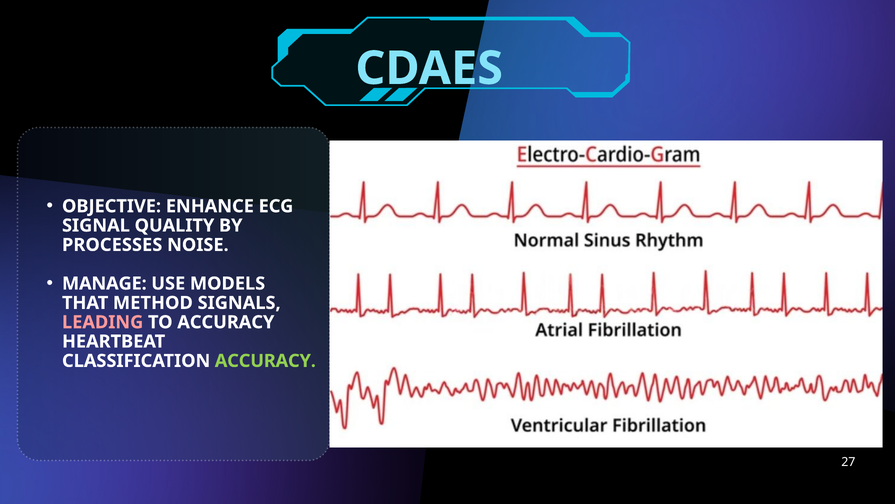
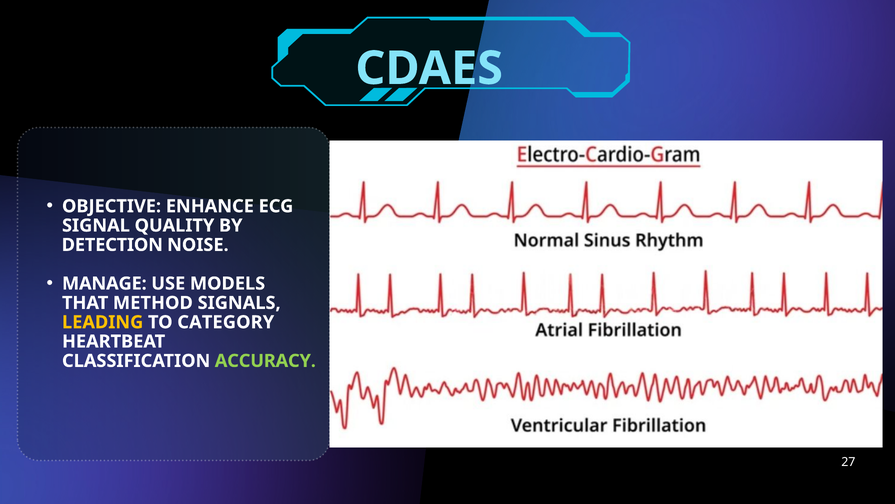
PROCESSES: PROCESSES -> DETECTION (112, 245)
LEADING colour: pink -> yellow (103, 322)
TO ACCURACY: ACCURACY -> CATEGORY (226, 322)
